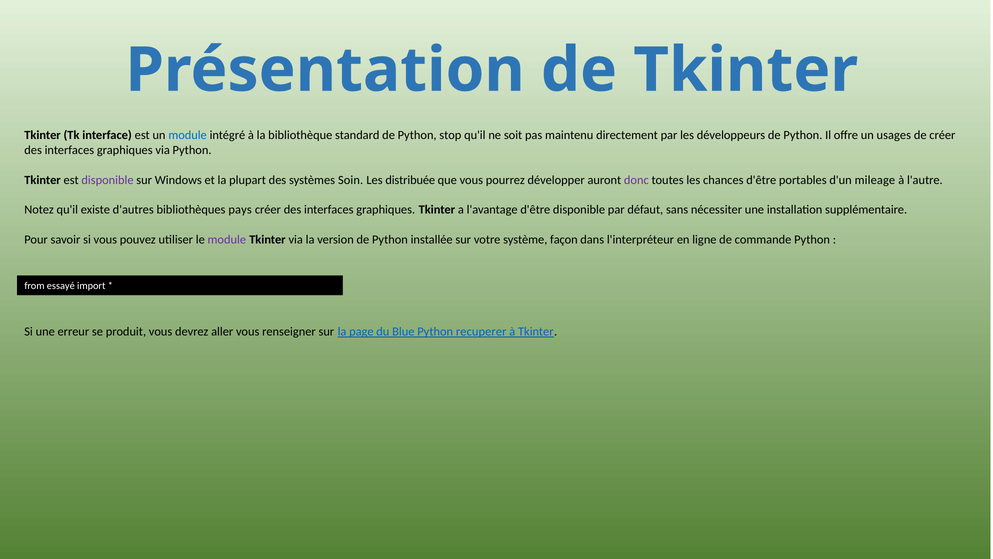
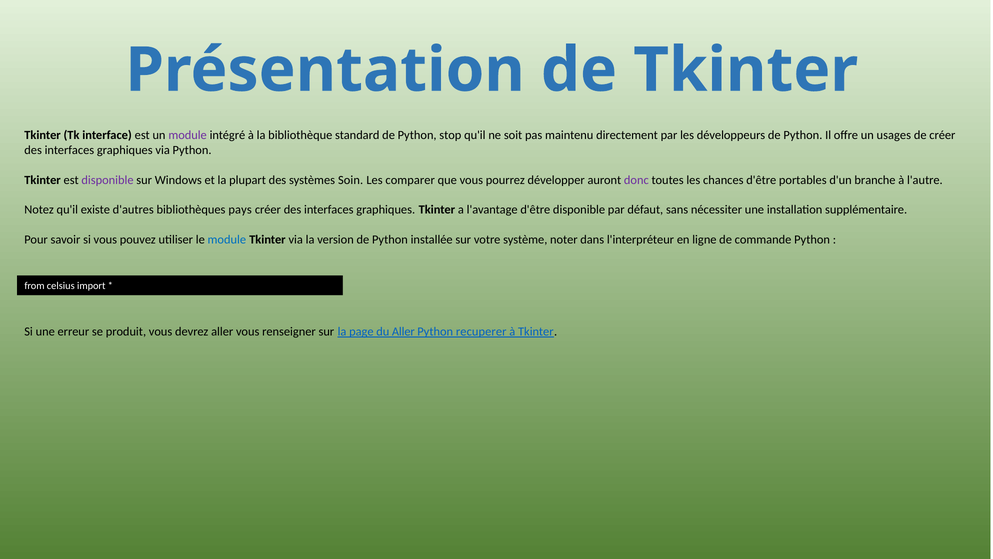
module colour: blue -> purple (188, 135)
distribuée: distribuée -> comparer (410, 180)
mileage: mileage -> branche (875, 180)
module colour: purple -> blue (227, 239)
façon: façon -> noter (564, 239)
essayé: essayé -> celsius (61, 286)
du Blue: Blue -> Aller (403, 331)
